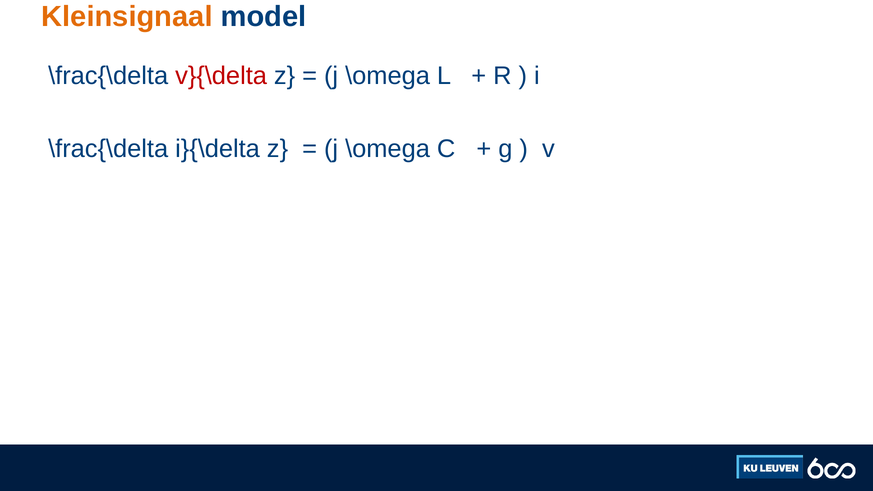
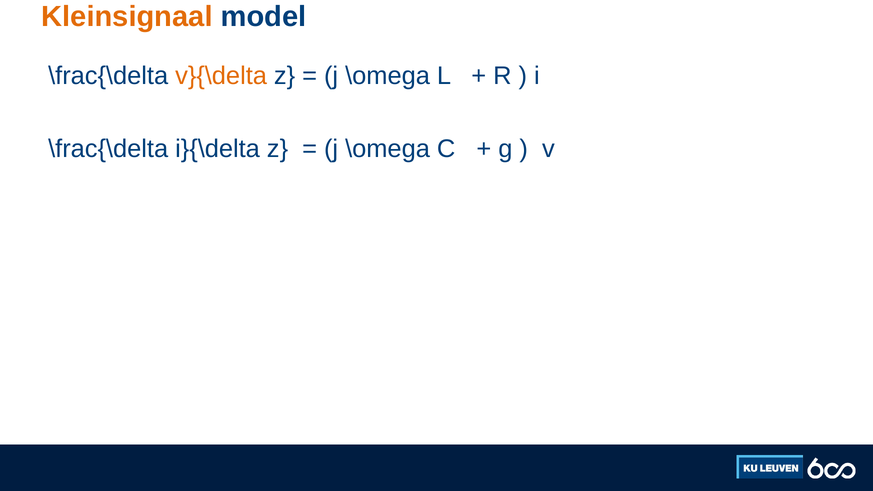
v}{\delta colour: red -> orange (221, 76)
